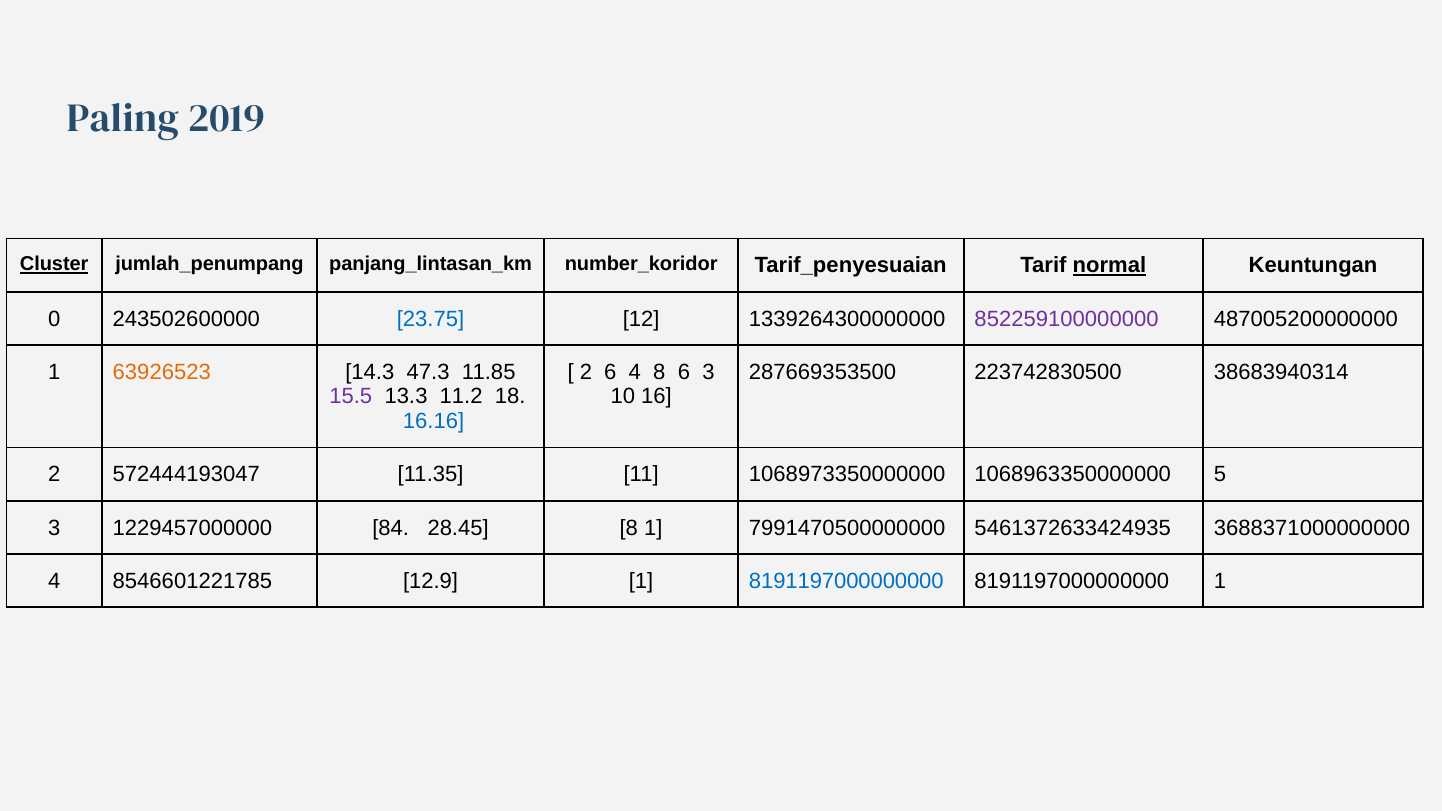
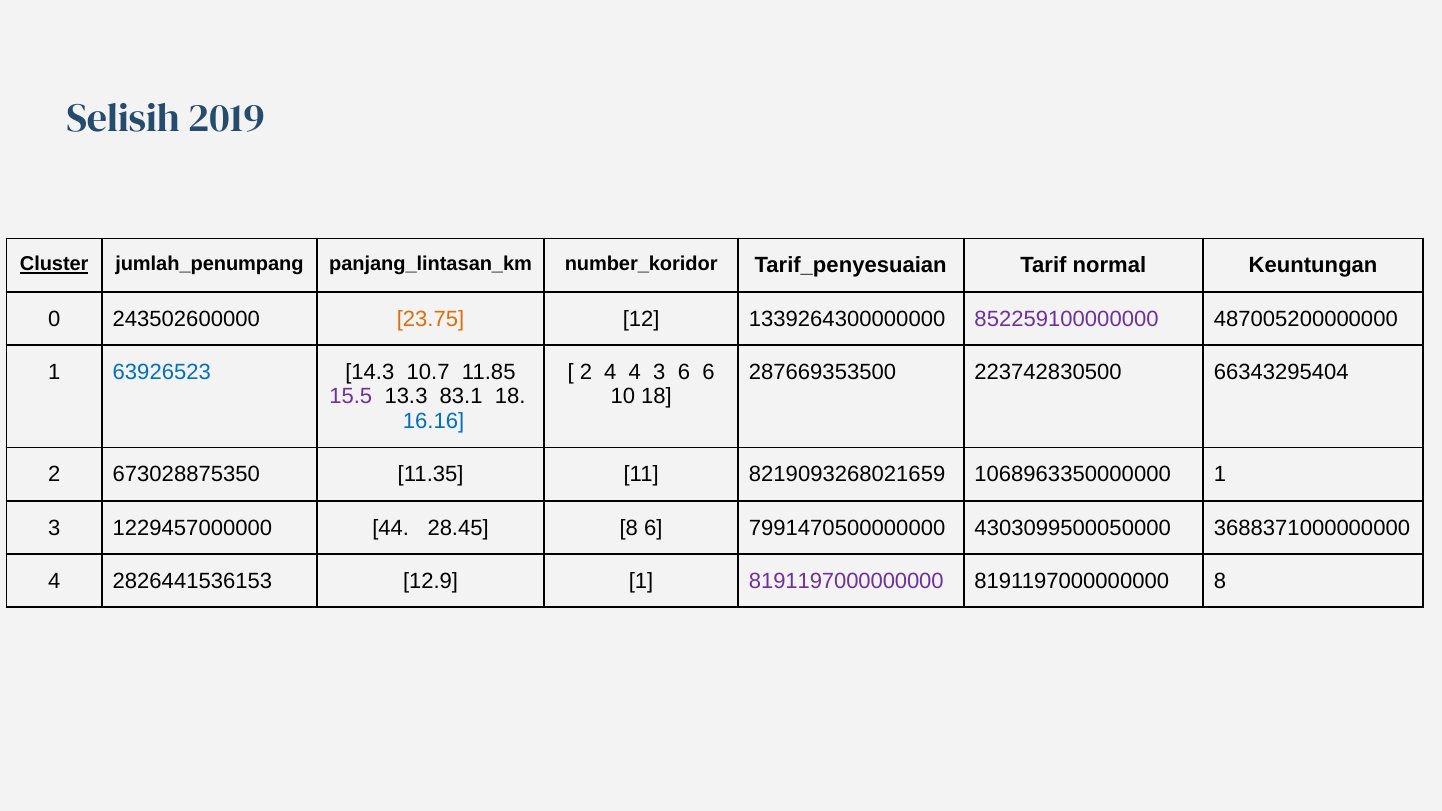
Paling: Paling -> Selisih (123, 119)
normal underline: present -> none (1109, 266)
23.75 colour: blue -> orange (431, 319)
63926523 colour: orange -> blue (162, 372)
47.3: 47.3 -> 10.7 (428, 372)
2 6: 6 -> 4 (610, 372)
4 8: 8 -> 3 (659, 372)
6 3: 3 -> 6 (708, 372)
38683940314: 38683940314 -> 66343295404 (1281, 372)
11.2: 11.2 -> 83.1 (461, 397)
10 16: 16 -> 18 (656, 397)
572444193047: 572444193047 -> 673028875350 (186, 475)
1068973350000000: 1068973350000000 -> 8219093268021659 (847, 475)
1068963350000000 5: 5 -> 1 (1220, 475)
84: 84 -> 44 (391, 528)
8 1: 1 -> 6 (653, 528)
5461372633424935: 5461372633424935 -> 4303099500050000 (1073, 528)
8546601221785: 8546601221785 -> 2826441536153 (192, 581)
8191197000000000 colour: blue -> purple (846, 581)
8191197000000000 1: 1 -> 8 (1220, 581)
